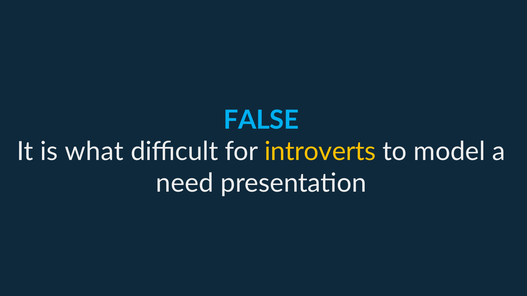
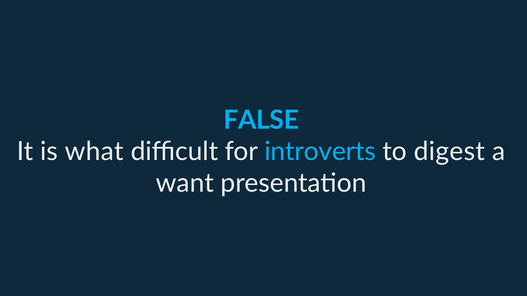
introverts colour: yellow -> light blue (320, 152)
model: model -> digest (449, 152)
need: need -> want (185, 183)
